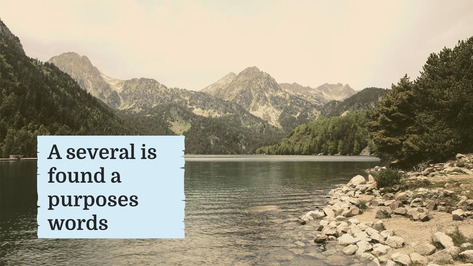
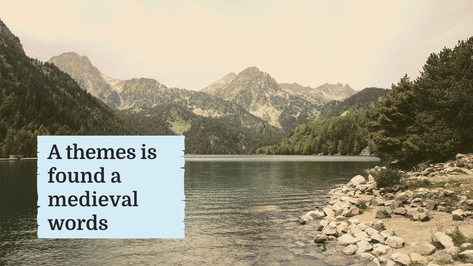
several: several -> themes (101, 152)
purposes: purposes -> medieval (93, 200)
